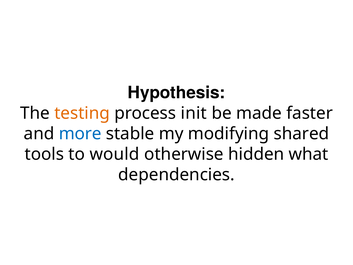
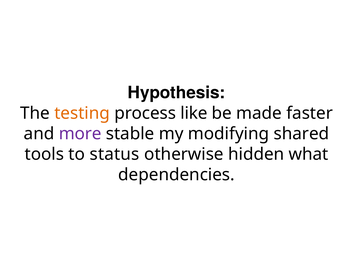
init: init -> like (194, 113)
more colour: blue -> purple (80, 134)
would: would -> status (115, 154)
